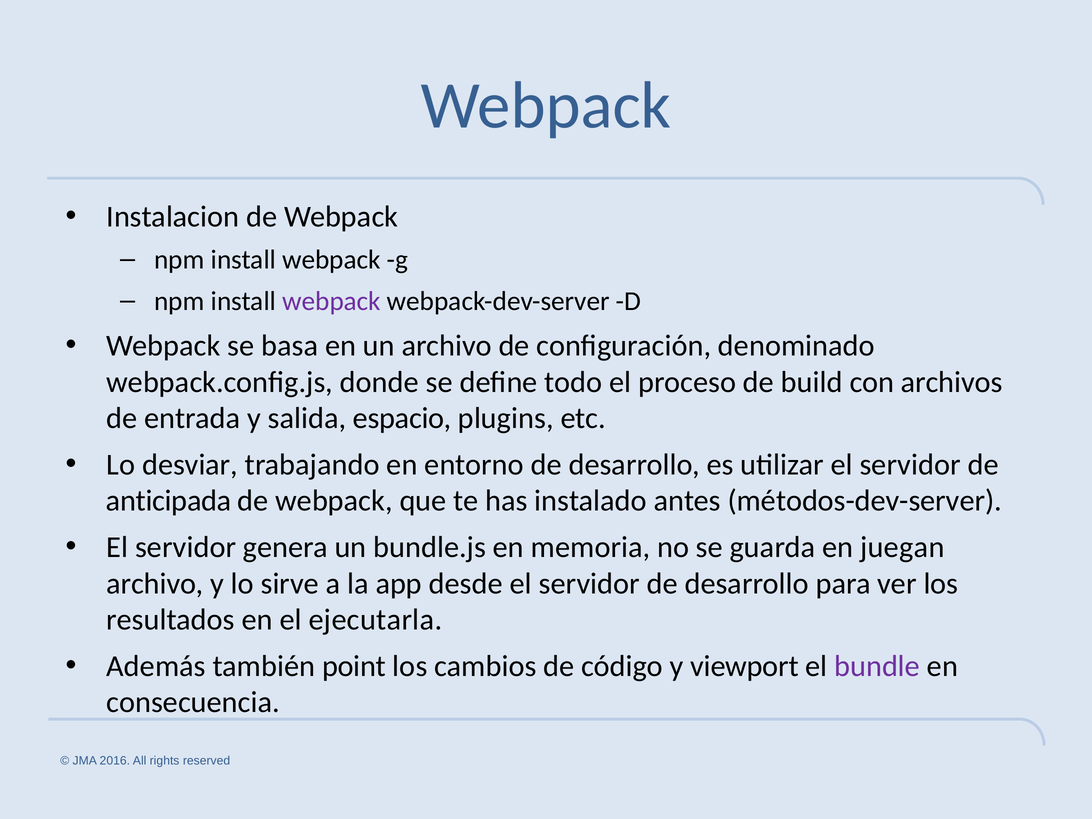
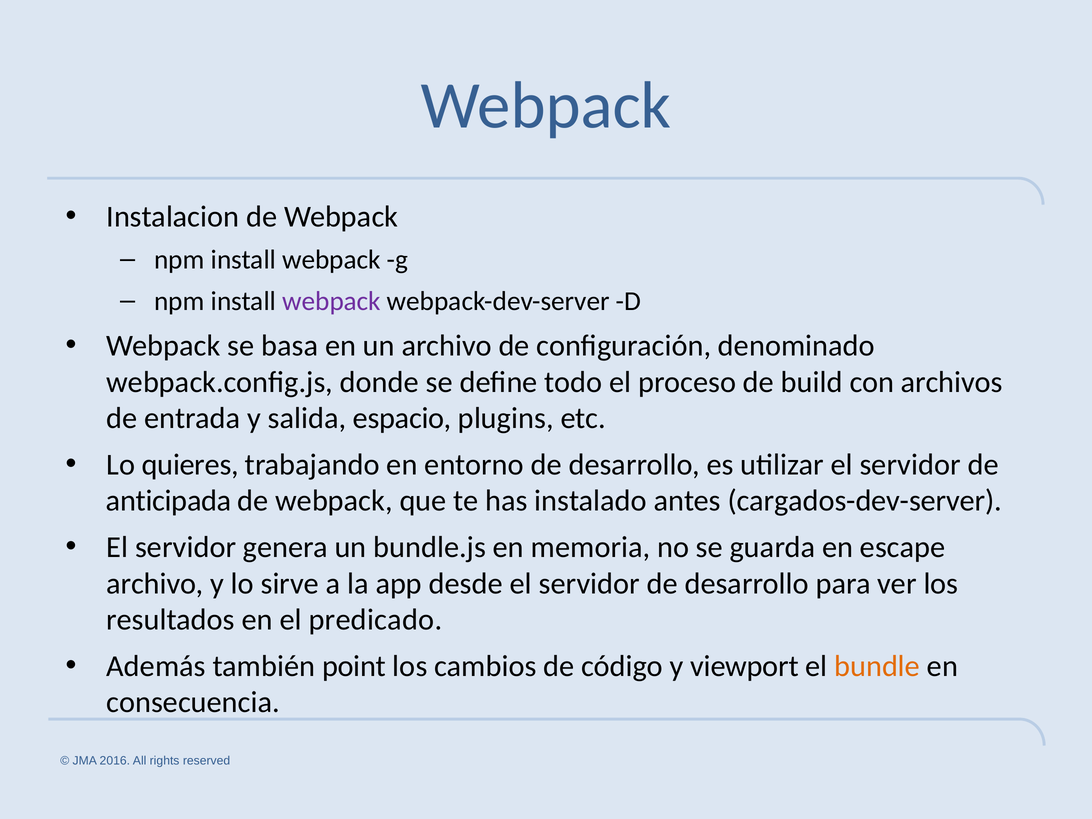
desviar: desviar -> quieres (190, 465)
métodos-dev-server: métodos-dev-server -> cargados-dev-server (865, 501)
juegan: juegan -> escape (903, 547)
ejecutarla: ejecutarla -> predicado (375, 620)
bundle colour: purple -> orange (877, 666)
